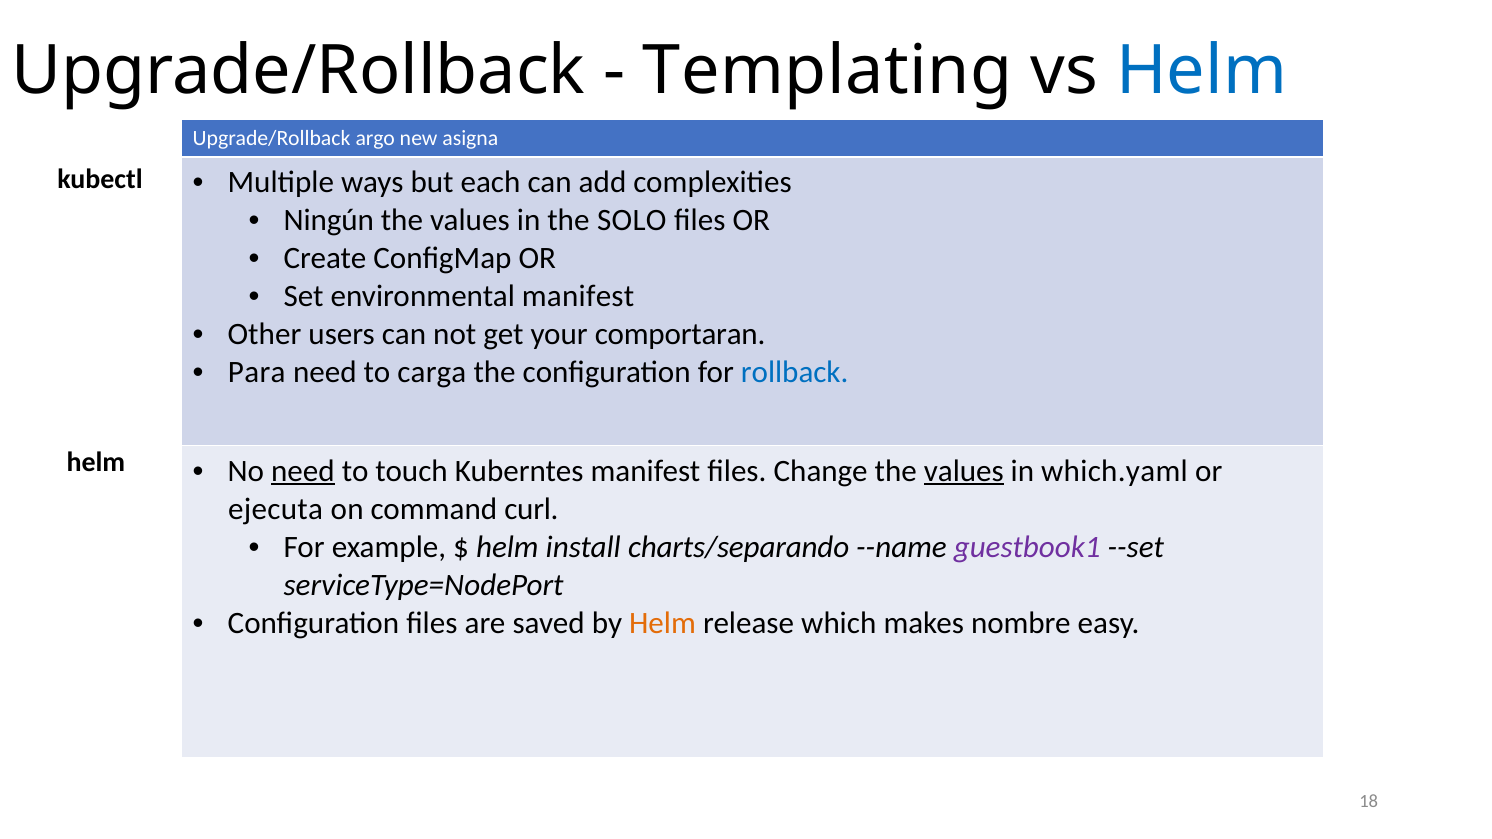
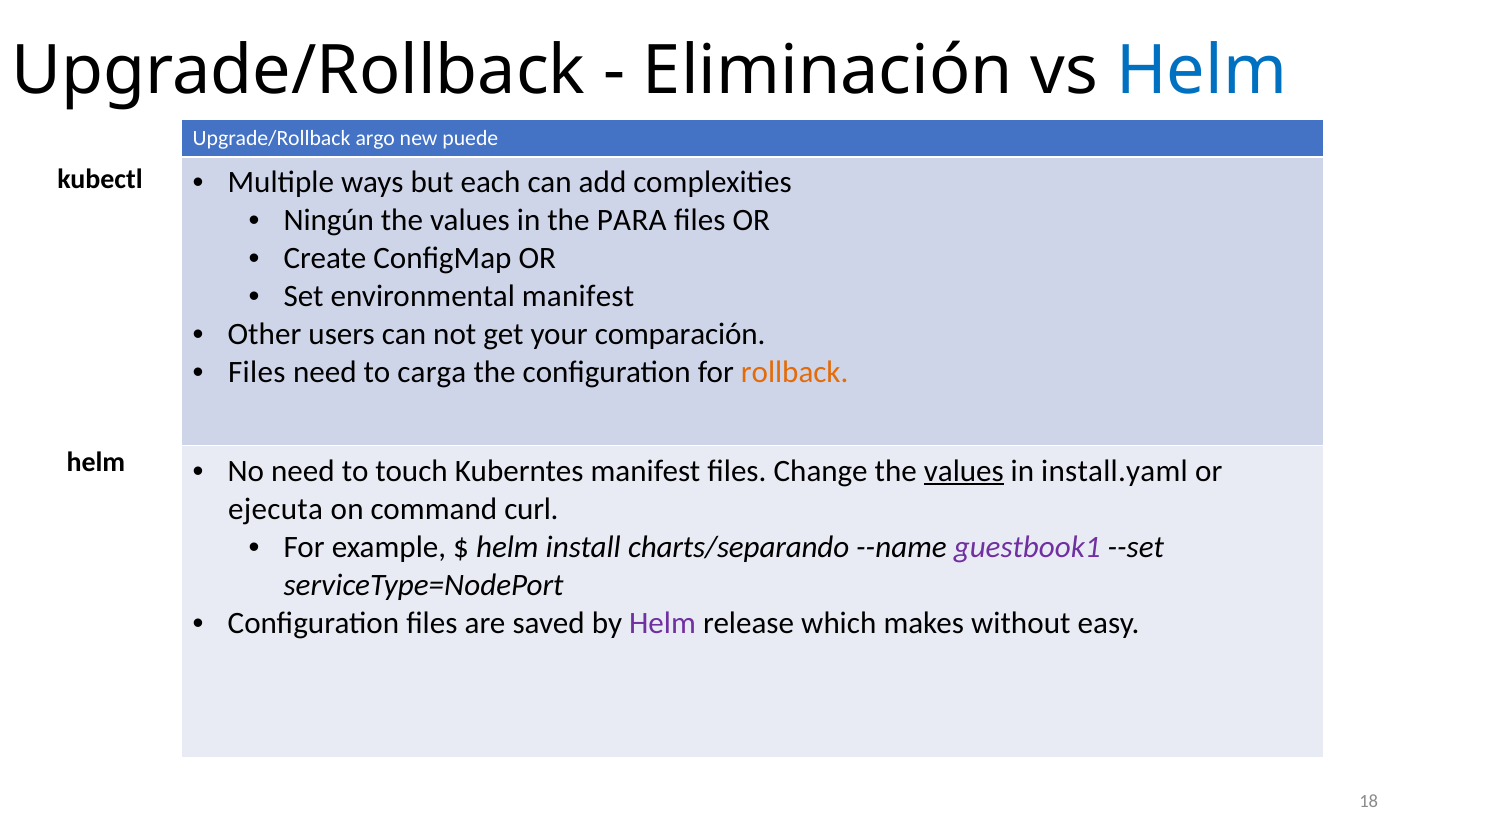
Templating: Templating -> Eliminación (828, 71)
asigna: asigna -> puede (470, 139)
SOLO: SOLO -> PARA (632, 220)
comportaran: comportaran -> comparación (680, 334)
Para: Para -> Files (257, 372)
rollback colour: blue -> orange (795, 372)
need underline: present -> none (303, 471)
which.yaml: which.yaml -> install.yaml (1115, 471)
Helm colour: orange -> purple (662, 623)
nombre: nombre -> without (1021, 623)
